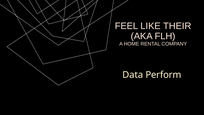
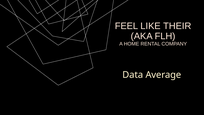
Perform: Perform -> Average (163, 75)
